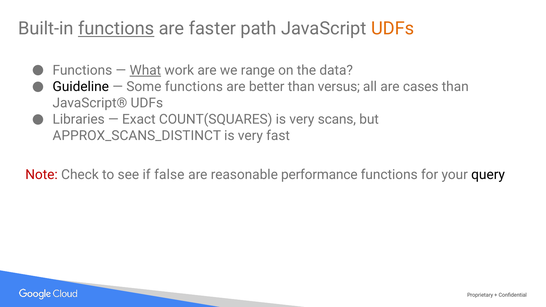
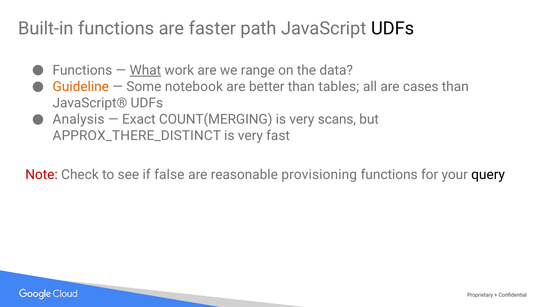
functions underline: present -> none (116, 29)
UDFs colour: orange -> black (393, 29)
Guideline colour: black -> orange (81, 87)
Some functions: functions -> notebook (194, 87)
versus: versus -> tables (339, 87)
Libraries: Libraries -> Analysis (79, 119)
COUNT(SQUARES: COUNT(SQUARES -> COUNT(MERGING (216, 119)
APPROX_SCANS_DISTINCT: APPROX_SCANS_DISTINCT -> APPROX_THERE_DISTINCT (137, 136)
performance: performance -> provisioning (319, 175)
